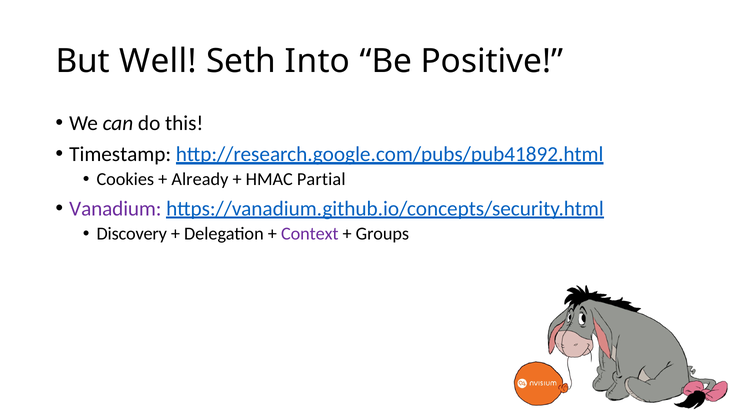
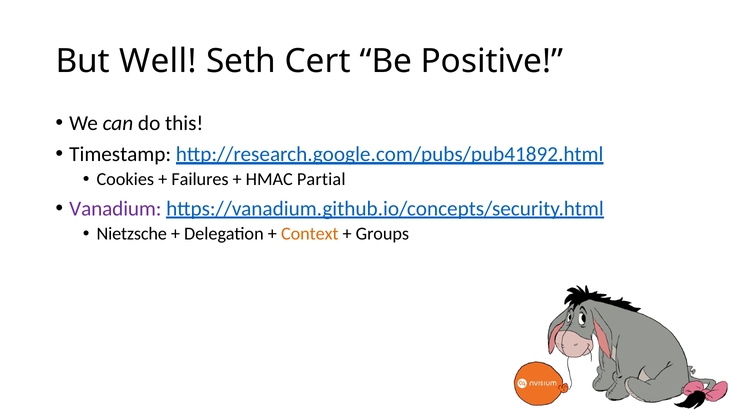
Into: Into -> Cert (318, 61)
Already: Already -> Failures (200, 179)
Discovery: Discovery -> Nietzsche (132, 234)
Context colour: purple -> orange (310, 234)
